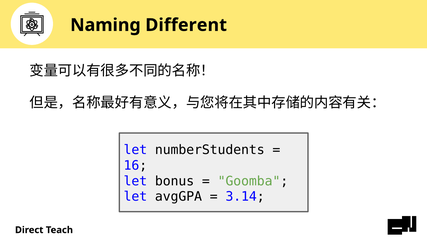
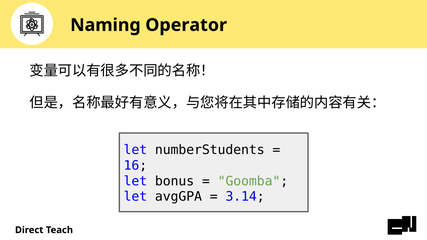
Different: Different -> Operator (186, 25)
